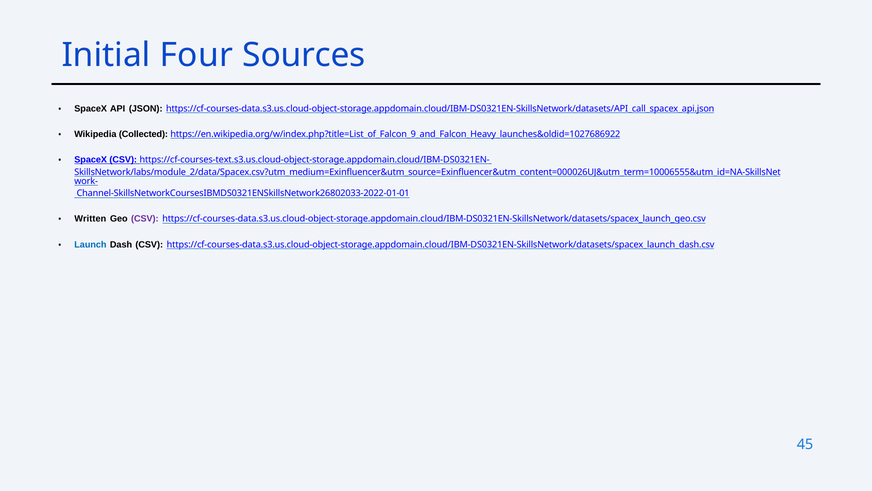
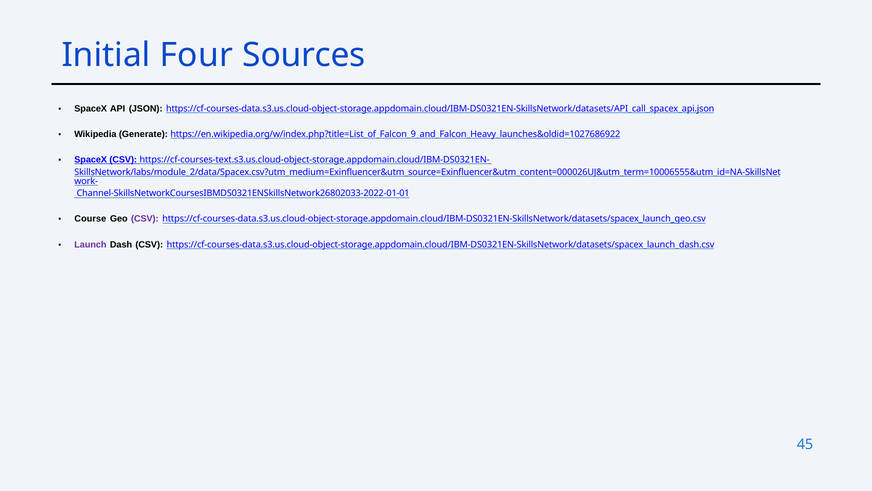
Collected: Collected -> Generate (143, 134)
Written: Written -> Course (90, 219)
Launch colour: blue -> purple (90, 244)
